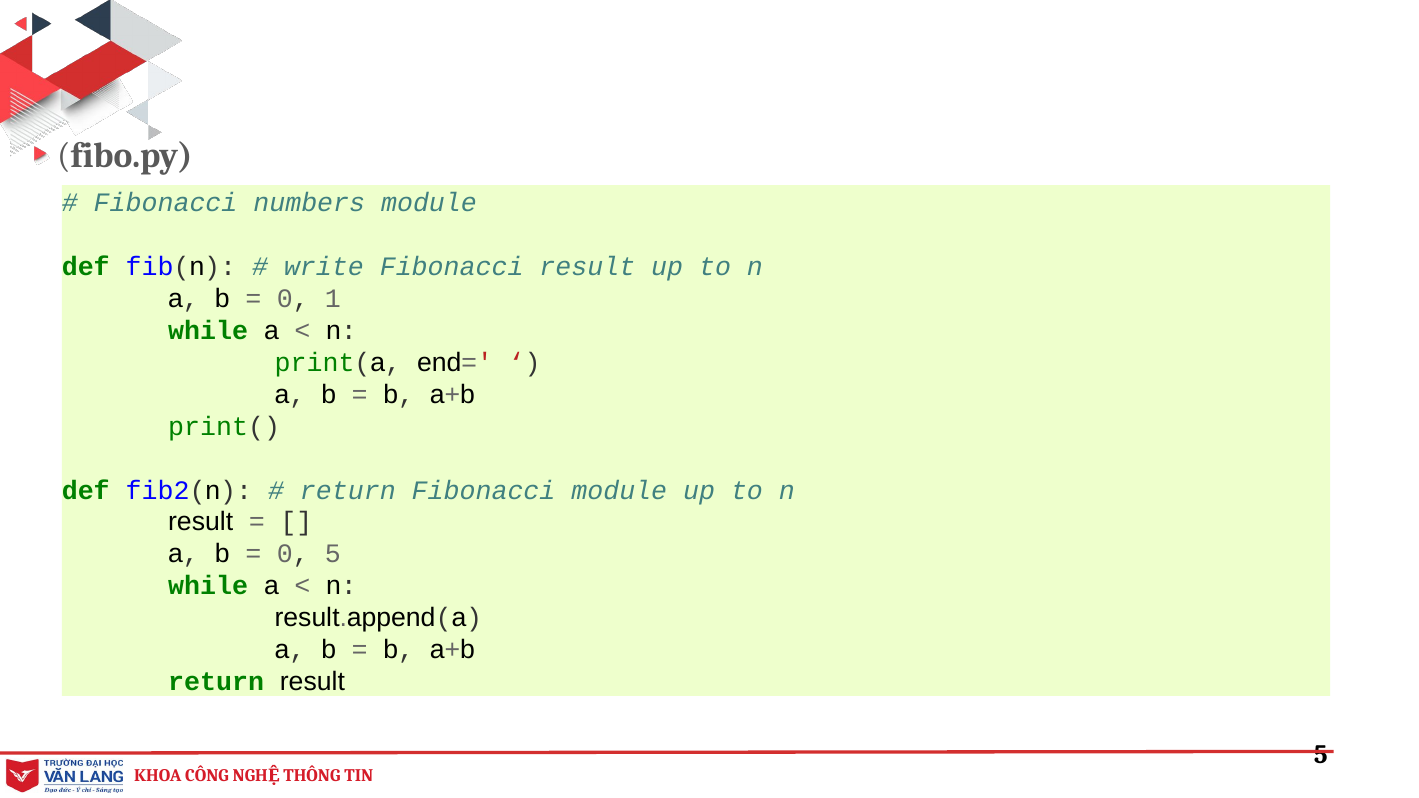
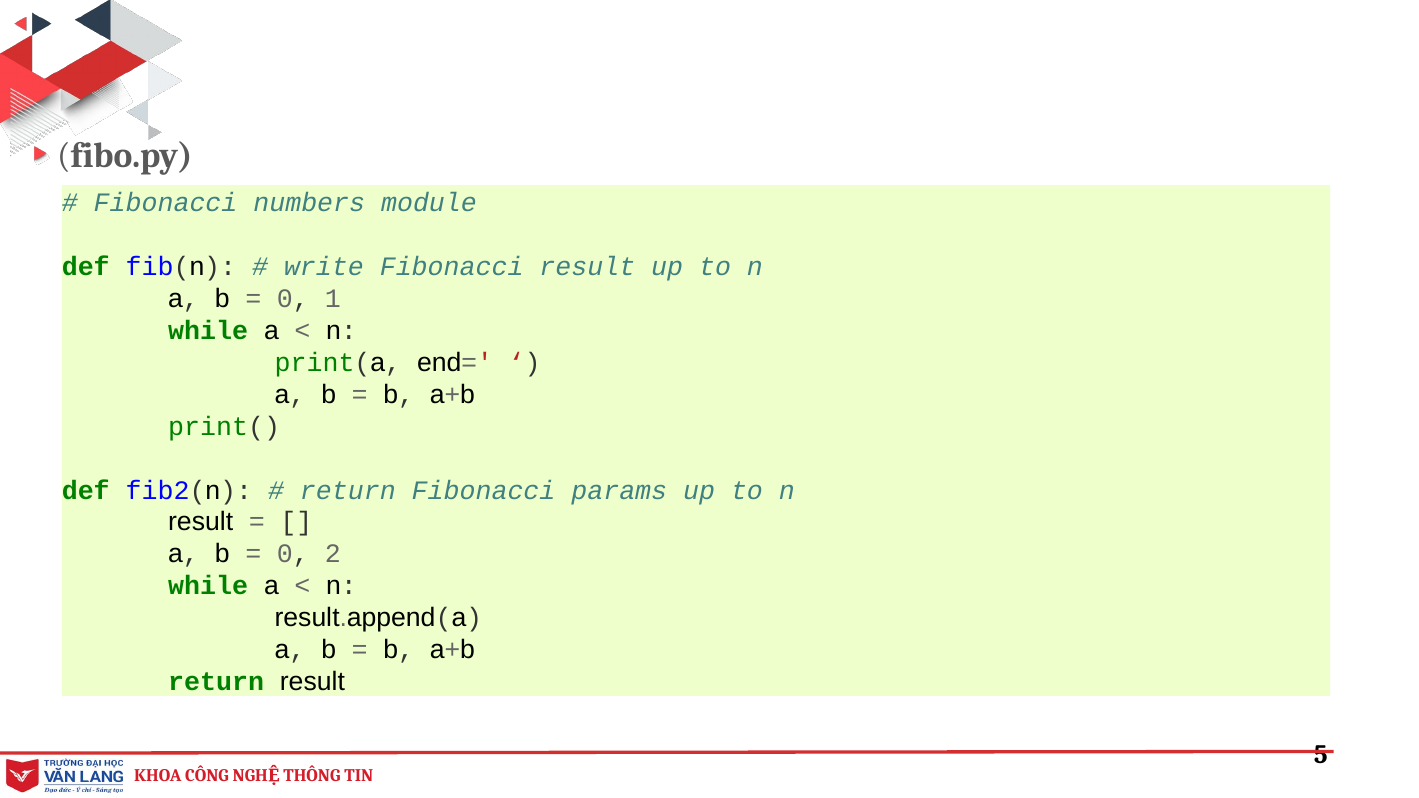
Fibonacci module: module -> params (619, 490)
0 5: 5 -> 2 (333, 554)
